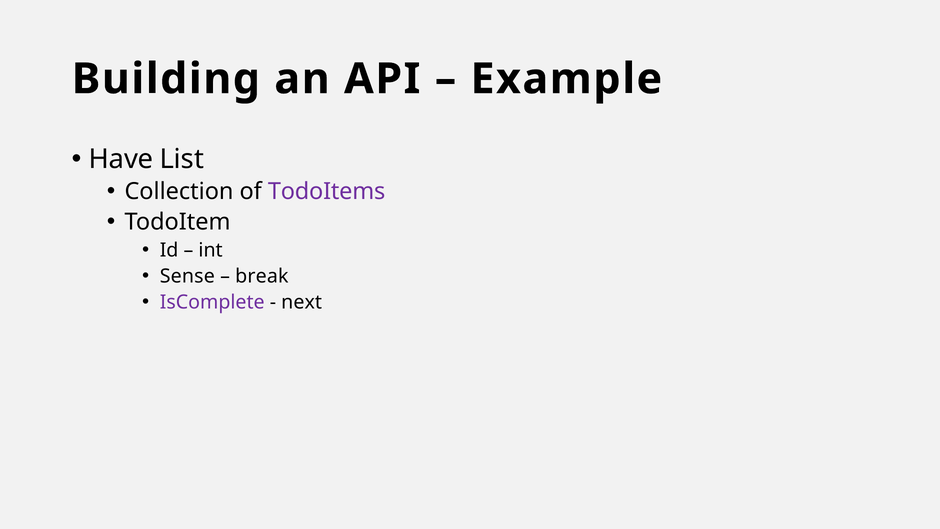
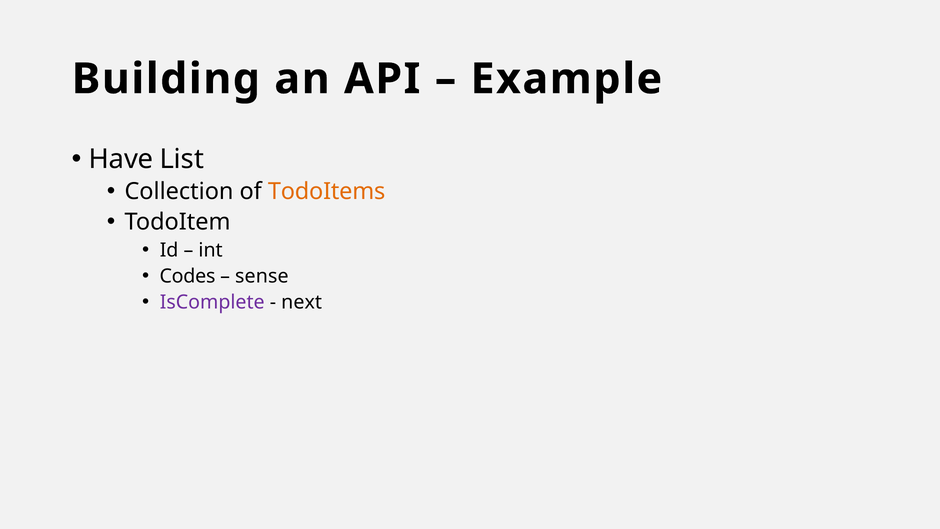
TodoItems colour: purple -> orange (327, 192)
Sense: Sense -> Codes (187, 276)
break: break -> sense (262, 276)
